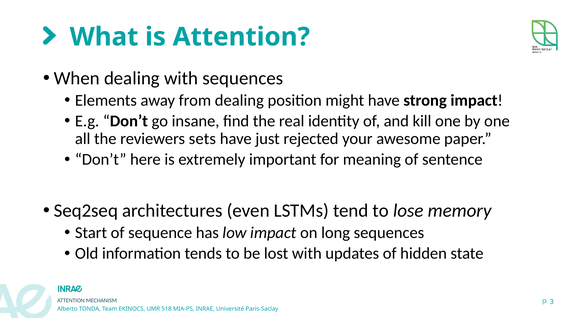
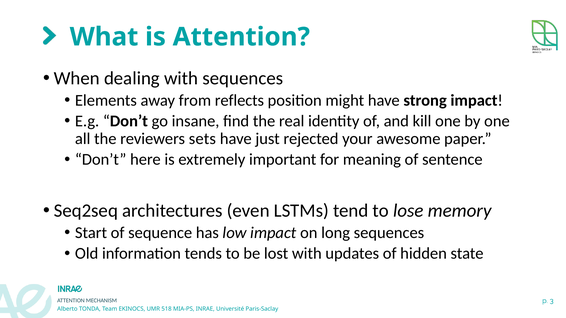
from dealing: dealing -> reflects (239, 100)
